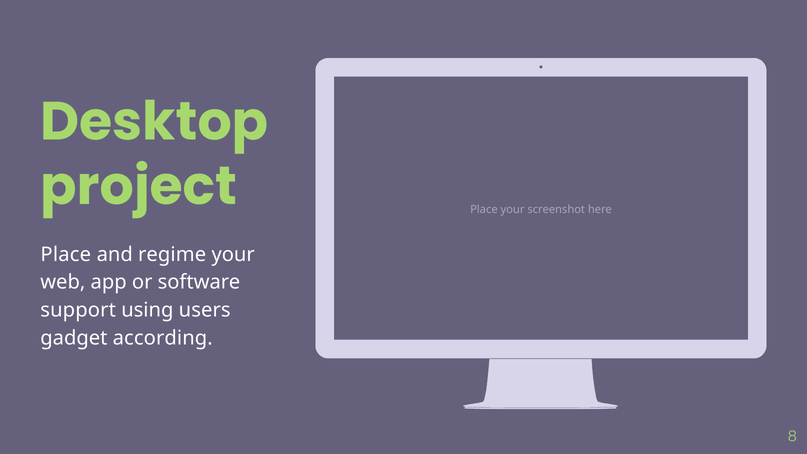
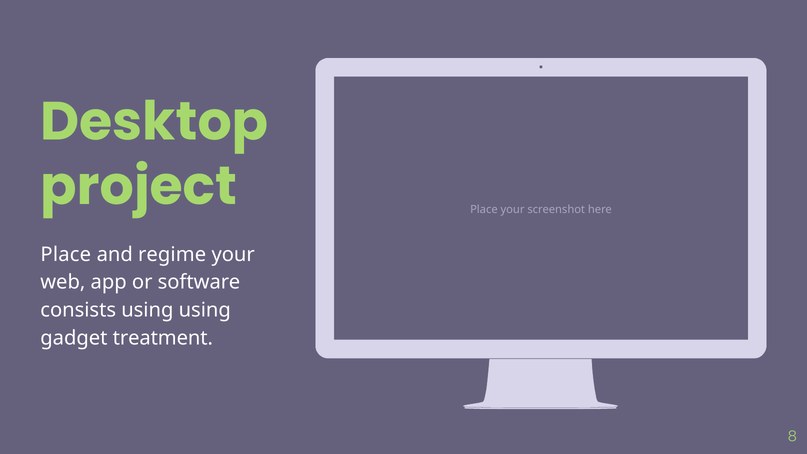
support: support -> consists (78, 310)
using users: users -> using (205, 310)
according: according -> treatment (163, 338)
